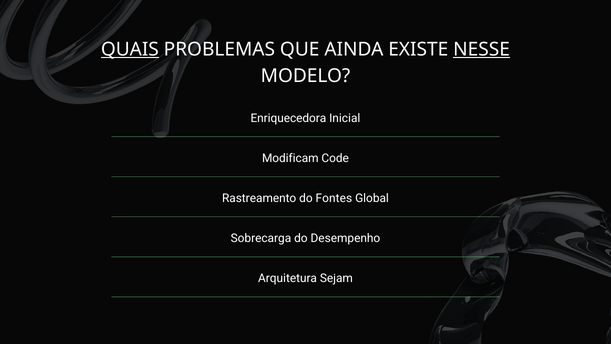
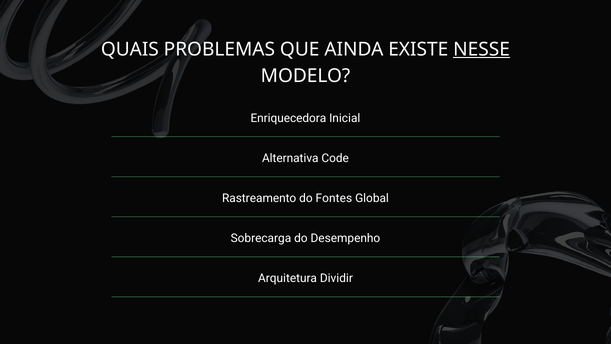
QUAIS underline: present -> none (130, 49)
Modificam: Modificam -> Alternativa (290, 158)
Sejam: Sejam -> Dividir (336, 278)
